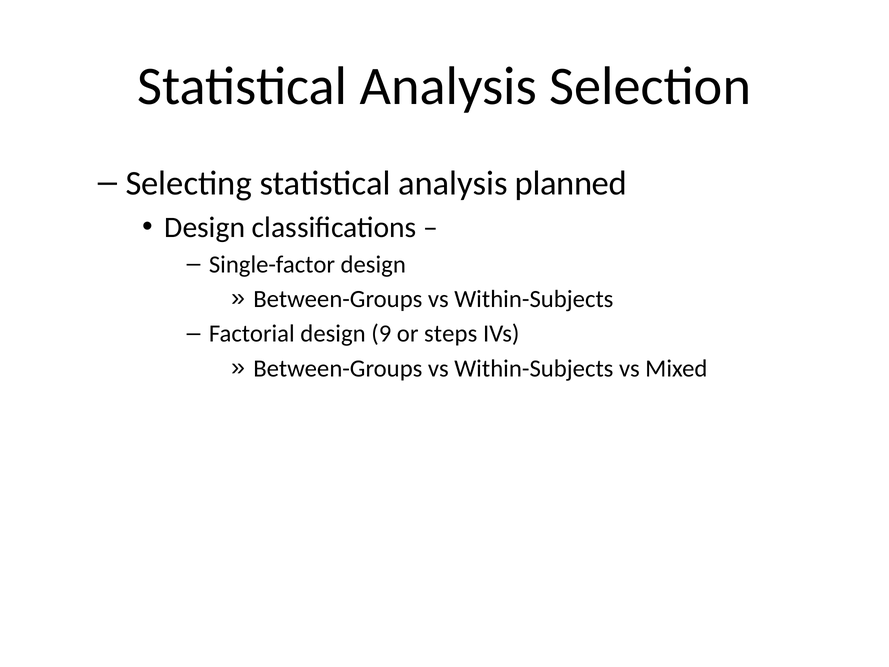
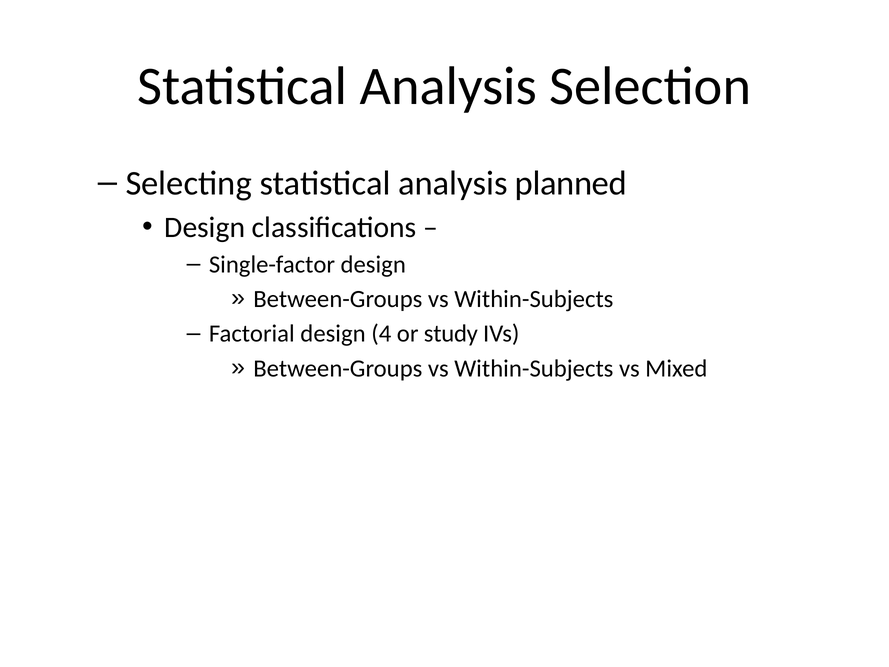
9: 9 -> 4 (381, 334)
steps: steps -> study (451, 334)
